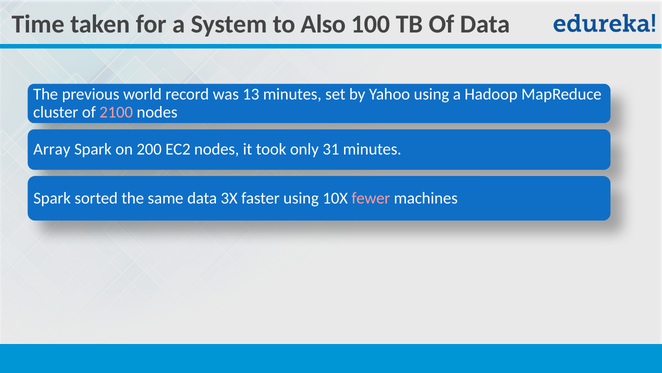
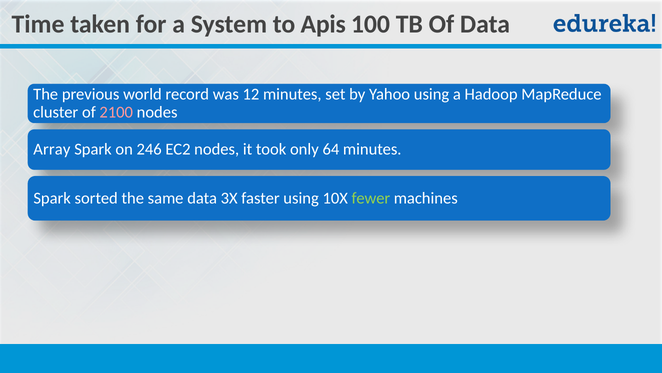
Also: Also -> Apis (323, 24)
13: 13 -> 12 (251, 94)
200: 200 -> 246 (149, 149)
31: 31 -> 64 (331, 149)
fewer colour: pink -> light green (371, 198)
